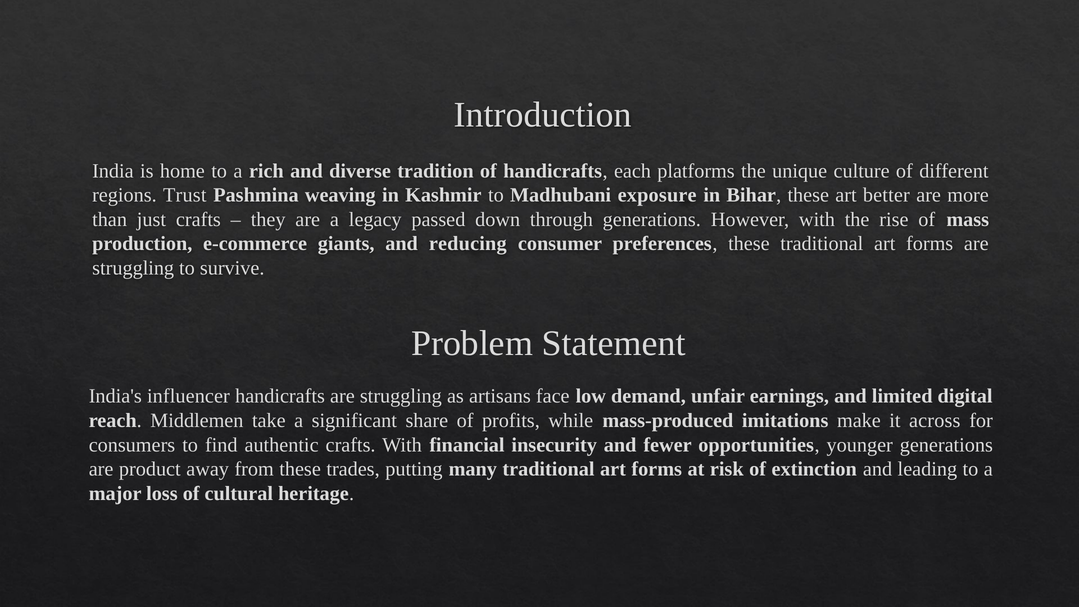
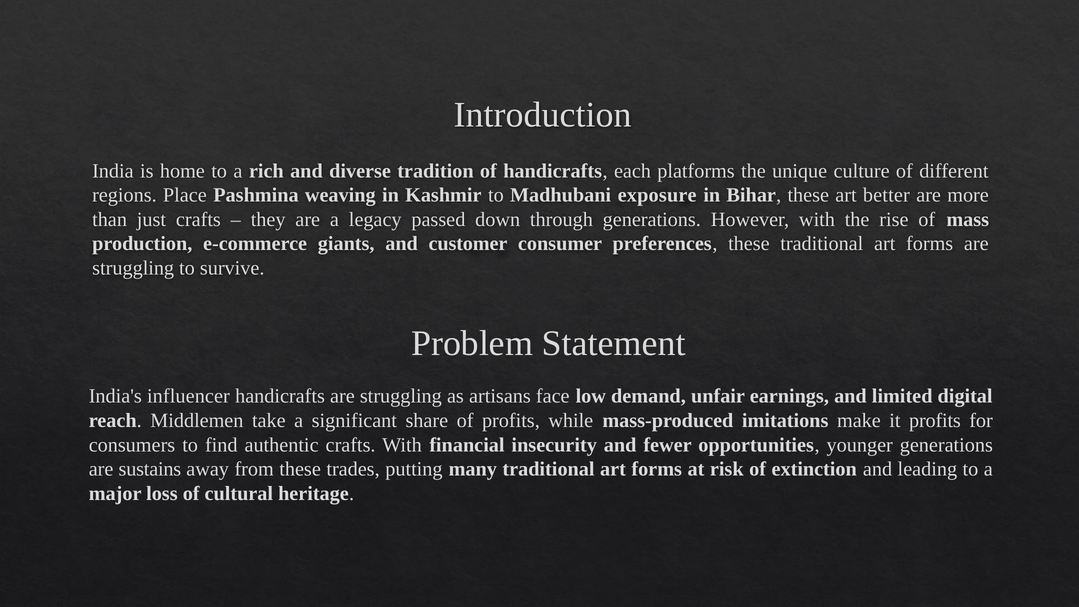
Trust: Trust -> Place (185, 195)
reducing: reducing -> customer (468, 244)
it across: across -> profits (935, 421)
product: product -> sustains (150, 469)
